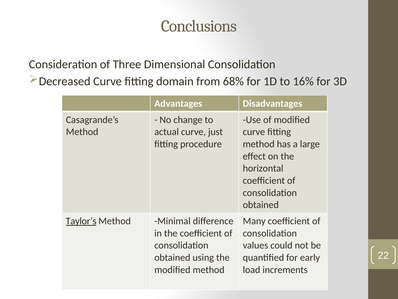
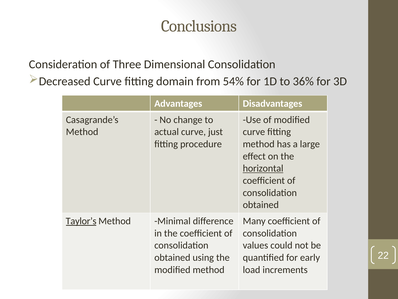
68%: 68% -> 54% (233, 81)
16%: 16% -> 36% (303, 81)
horizontal underline: none -> present (263, 168)
